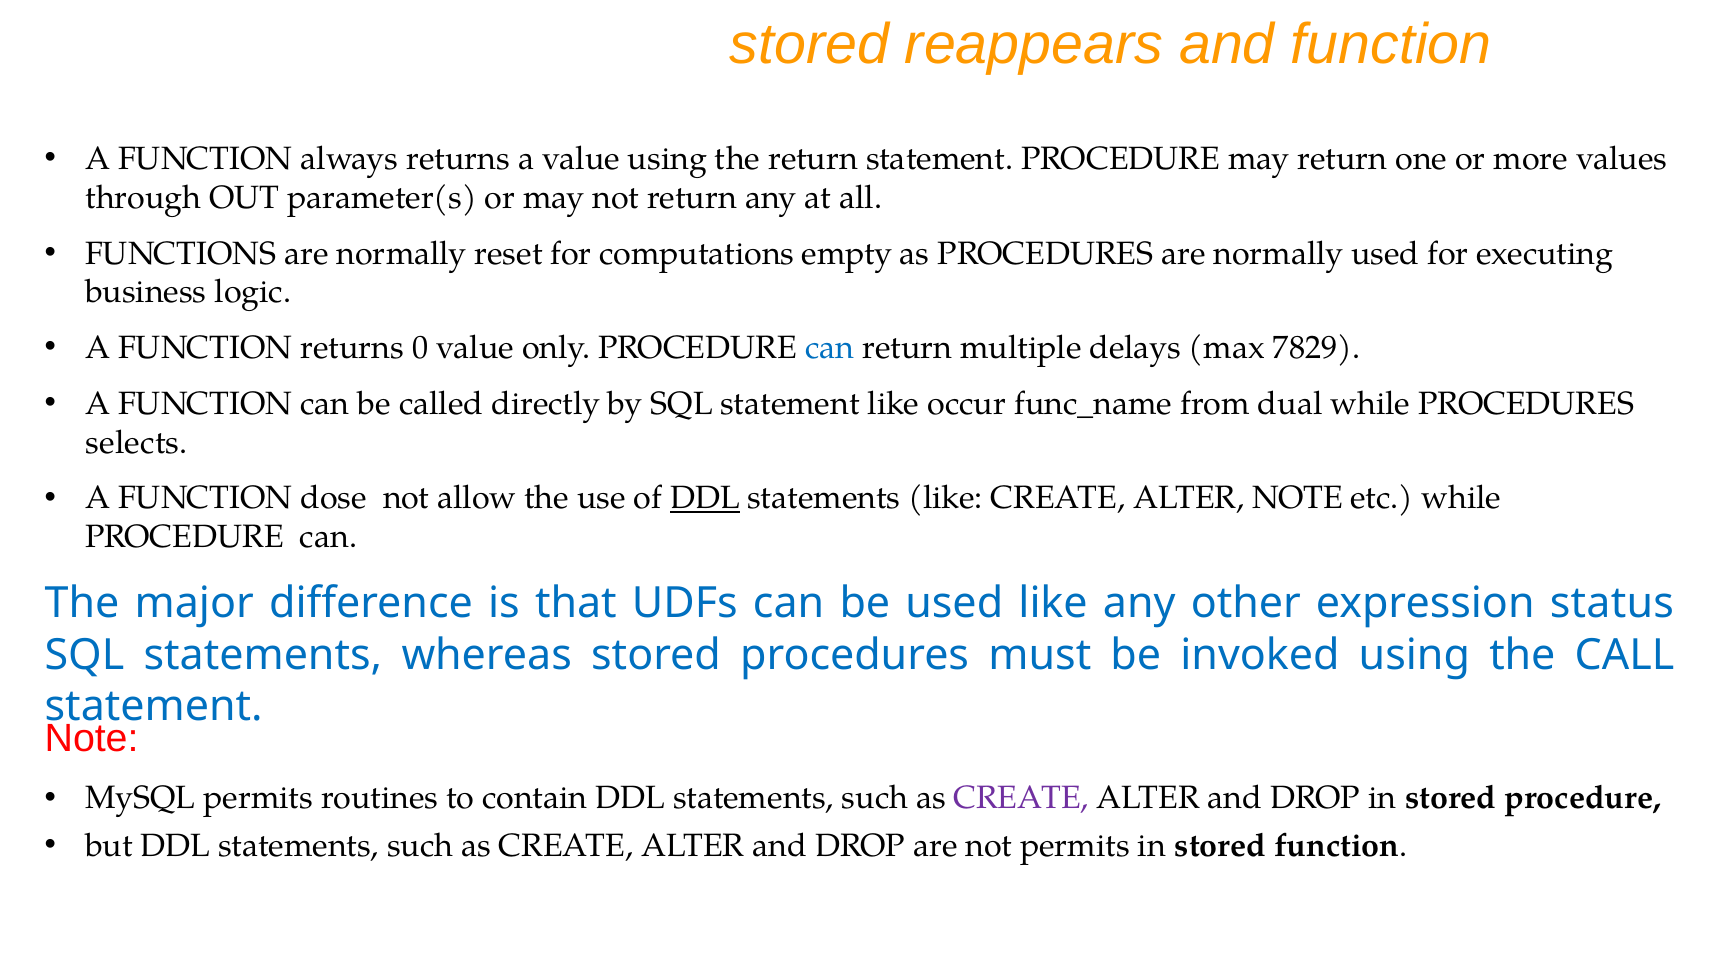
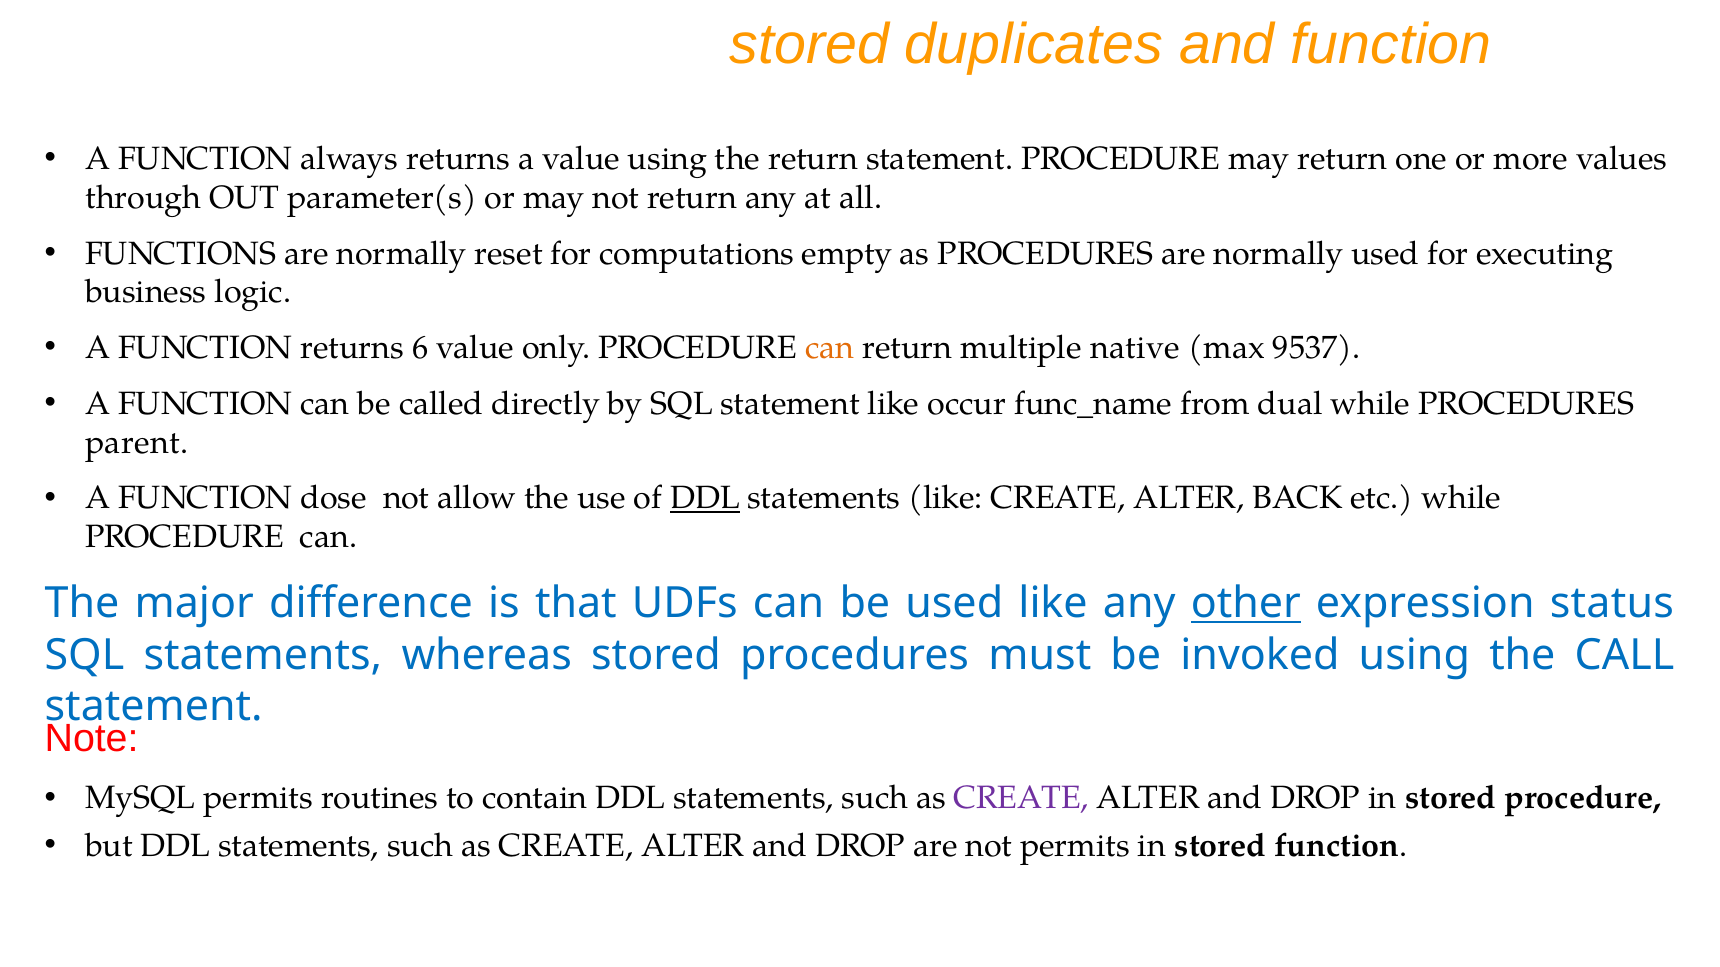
reappears: reappears -> duplicates (1034, 45)
0: 0 -> 6 (420, 348)
can colour: blue -> orange (830, 348)
delays: delays -> native (1135, 348)
7829: 7829 -> 9537 (1317, 348)
selects: selects -> parent (137, 443)
ALTER NOTE: NOTE -> BACK (1298, 498)
other underline: none -> present (1246, 604)
